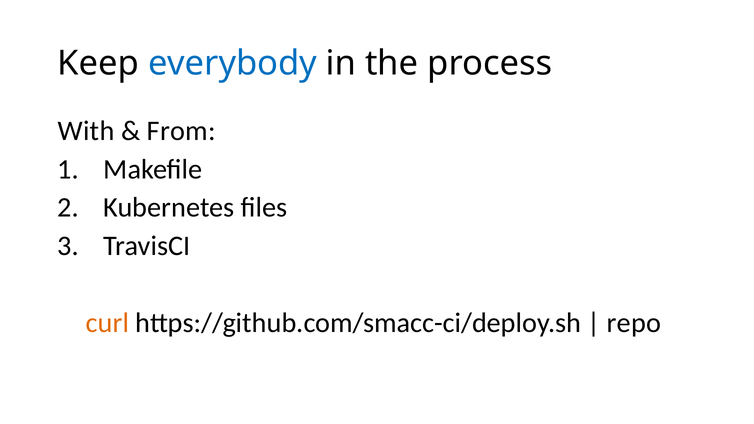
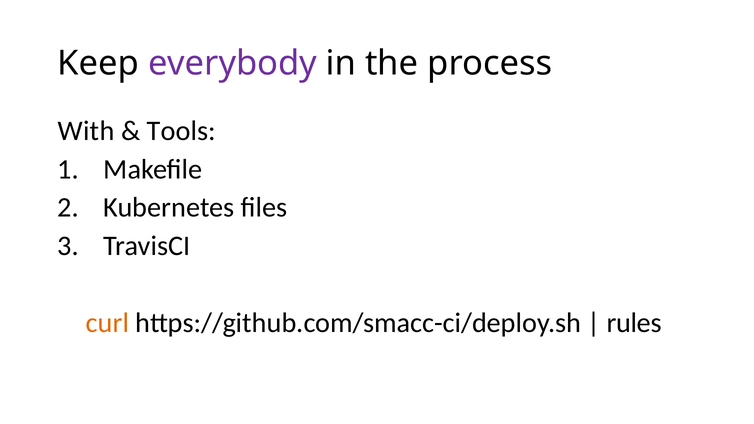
everybody colour: blue -> purple (232, 63)
From: From -> Tools (181, 131)
repo: repo -> rules (634, 323)
